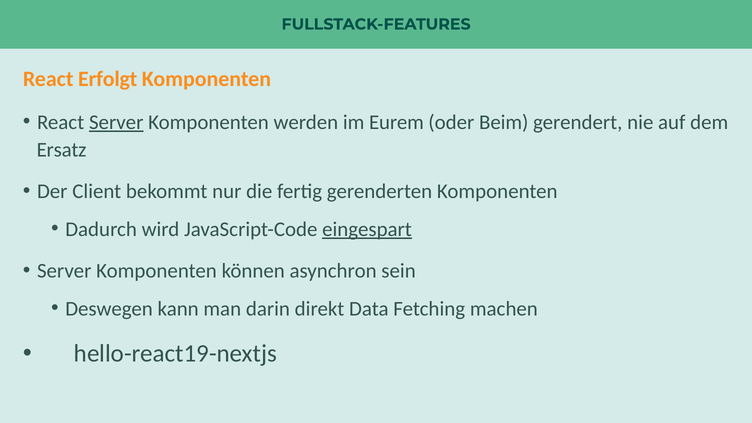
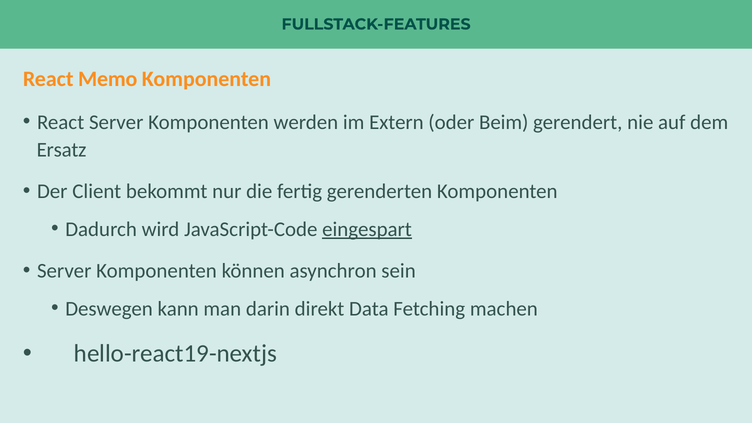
Erfolgt: Erfolgt -> Memo (108, 79)
Server underline: present -> none (116, 122)
Eurem: Eurem -> Extern (396, 122)
